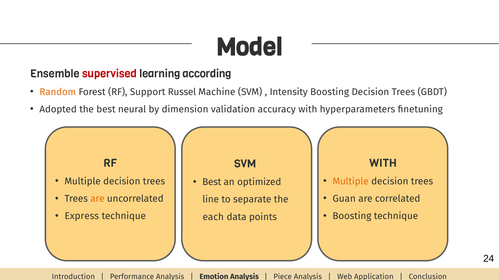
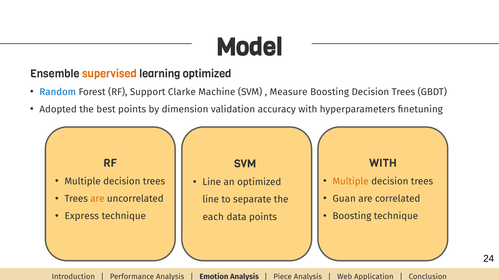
supervised colour: red -> orange (109, 74)
learning according: according -> optimized (207, 74)
Random colour: orange -> blue (58, 92)
Russel: Russel -> Clarke (182, 92)
Intensity: Intensity -> Measure (289, 92)
best neural: neural -> points (132, 110)
Best: Best -> Line (212, 182)
